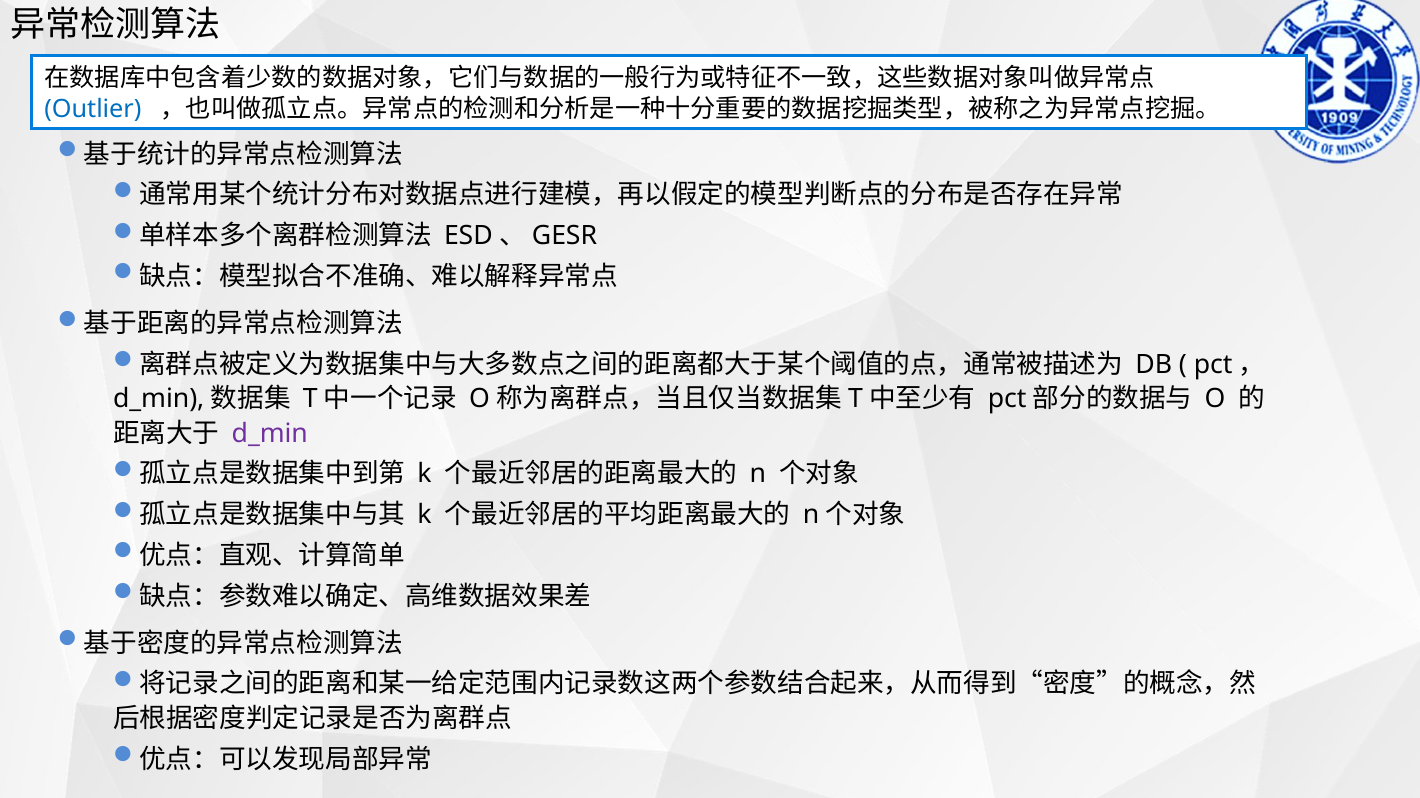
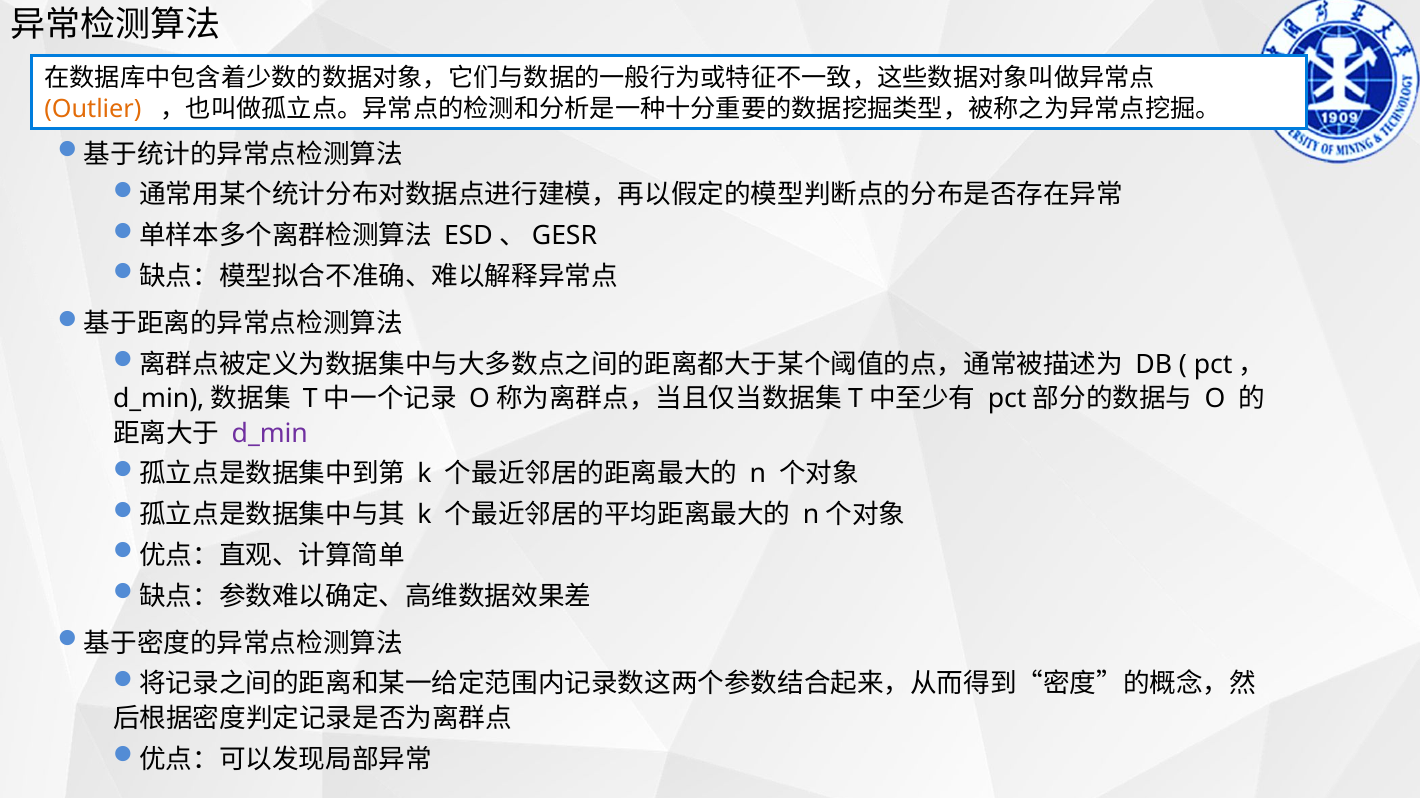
Outlier colour: blue -> orange (93, 109)
